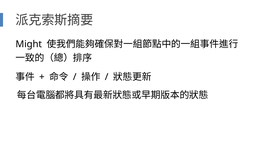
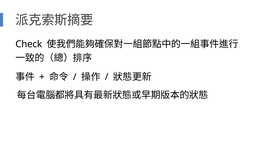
Might: Might -> Check (29, 44)
